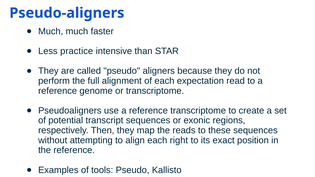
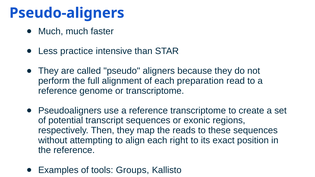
expectation: expectation -> preparation (200, 81)
tools Pseudo: Pseudo -> Groups (133, 170)
